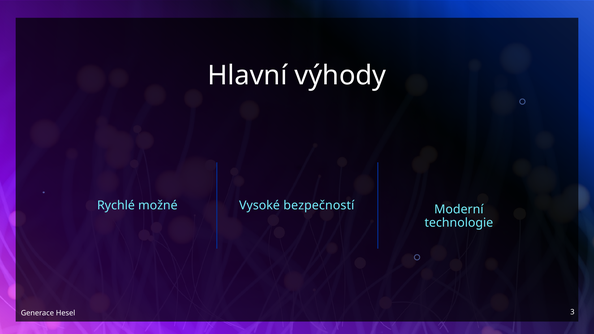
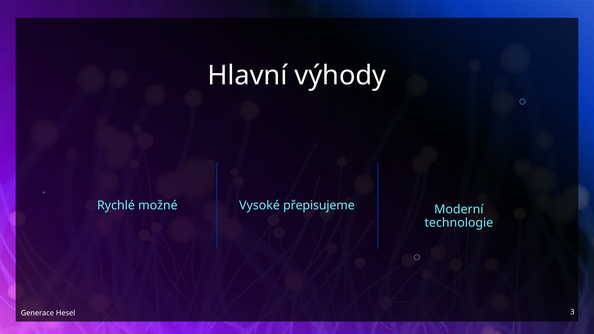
bezpečností: bezpečností -> přepisujeme (319, 205)
